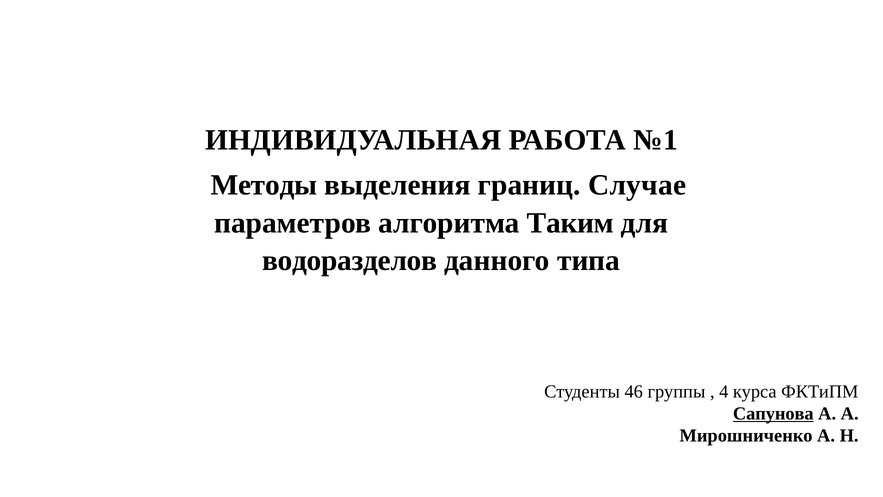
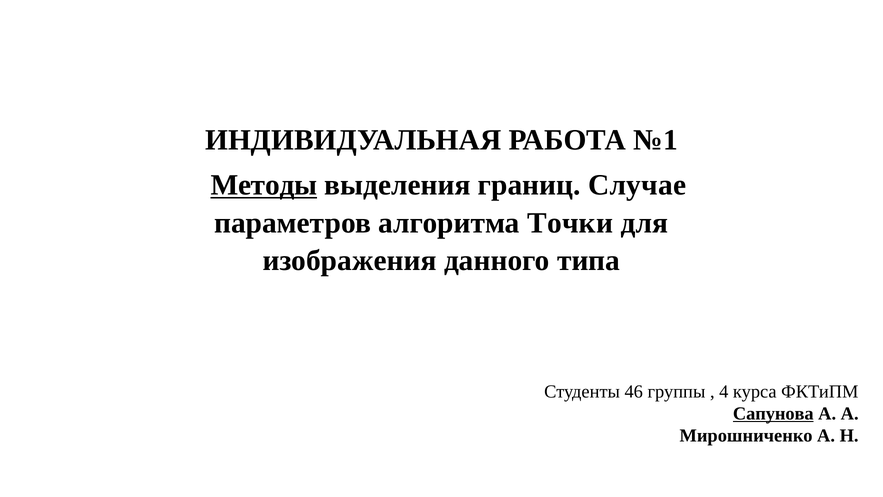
Методы underline: none -> present (264, 185)
Таким: Таким -> Точки (570, 223)
водоразделов: водоразделов -> изображения (350, 261)
